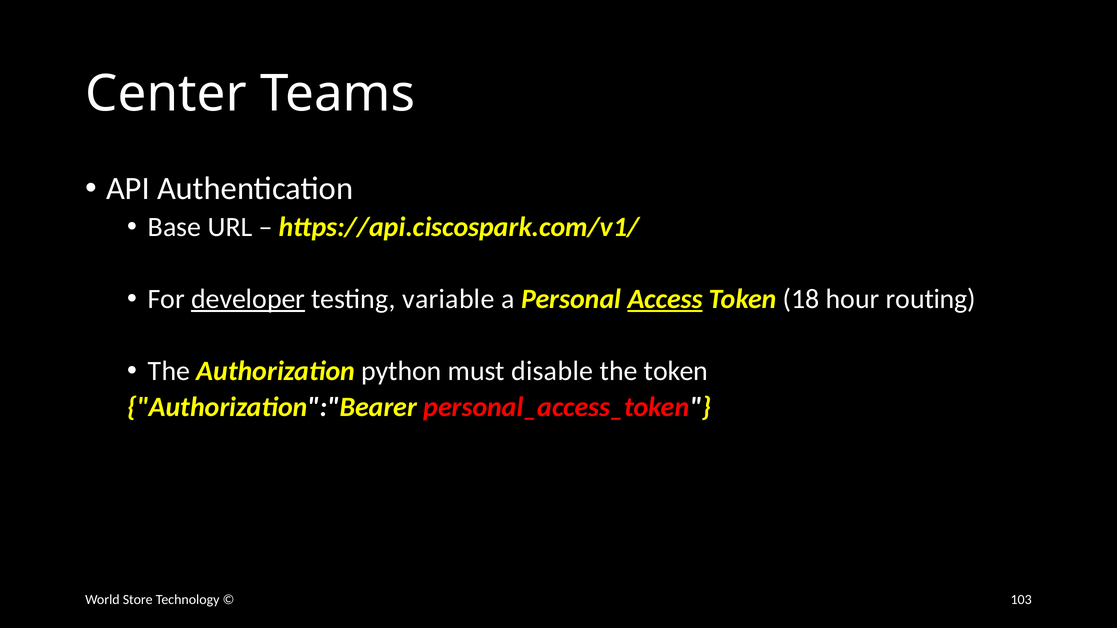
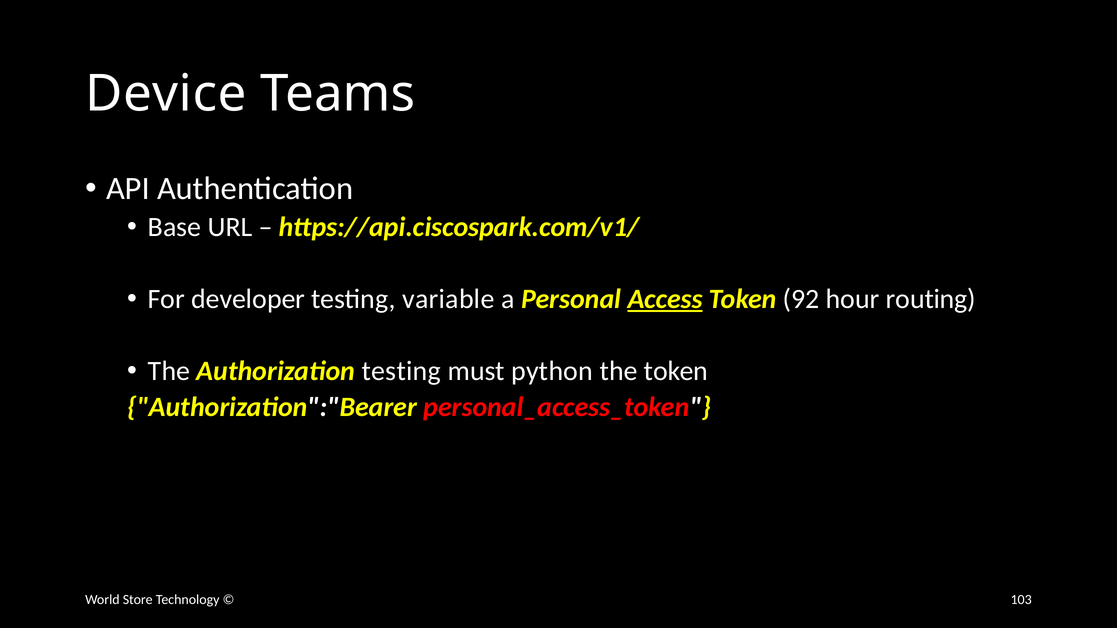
Center: Center -> Device (166, 94)
developer underline: present -> none (248, 299)
18: 18 -> 92 (801, 299)
Authorization python: python -> testing (401, 371)
disable: disable -> python (552, 371)
